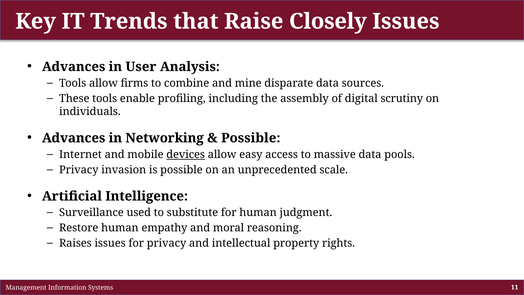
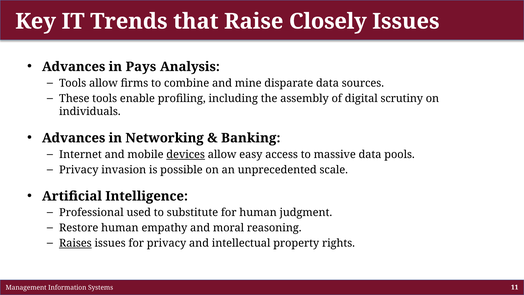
User: User -> Pays (141, 67)
Possible: Possible -> Banking (251, 138)
Surveillance: Surveillance -> Professional (91, 213)
Raises underline: none -> present (75, 243)
